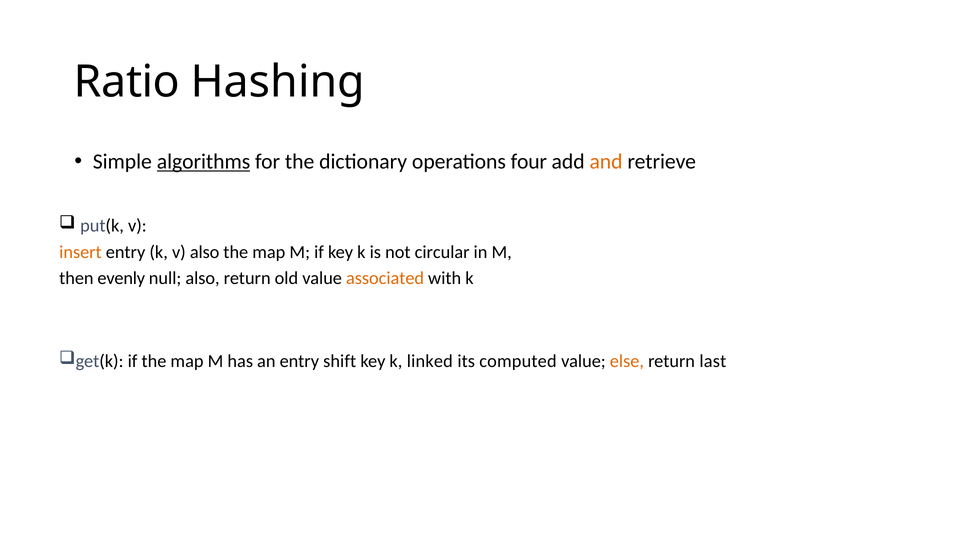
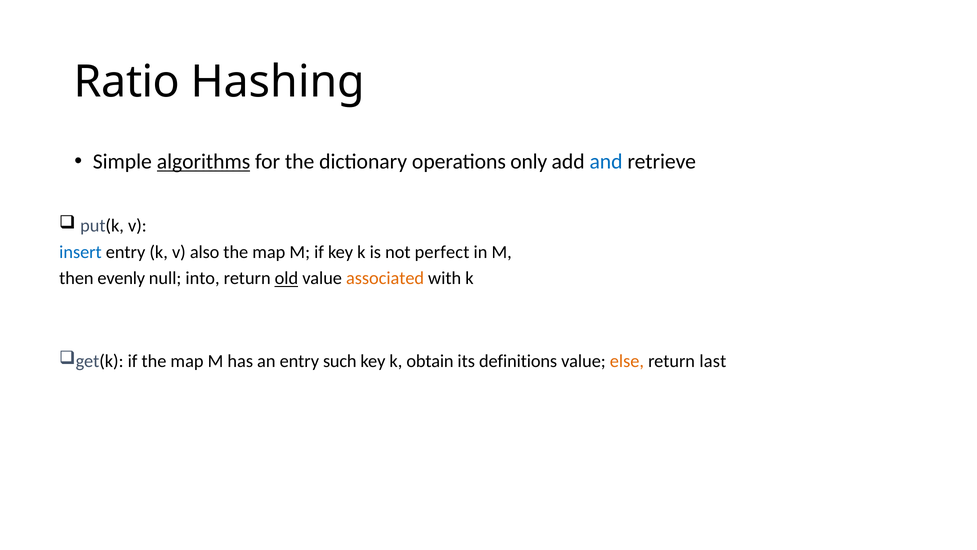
four: four -> only (529, 161)
and colour: orange -> blue (606, 161)
insert colour: orange -> blue (80, 252)
circular: circular -> perfect (442, 252)
null also: also -> into (203, 278)
old underline: none -> present (286, 278)
shift: shift -> such (340, 361)
linked: linked -> obtain (430, 361)
computed: computed -> definitions (518, 361)
